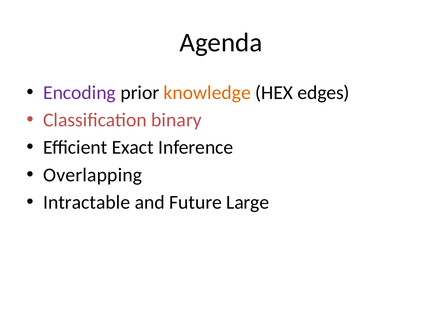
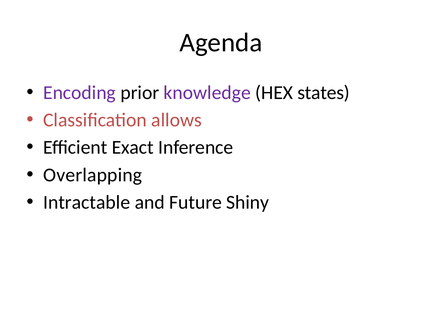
knowledge colour: orange -> purple (207, 93)
edges: edges -> states (324, 93)
binary: binary -> allows (177, 120)
Large: Large -> Shiny (248, 203)
